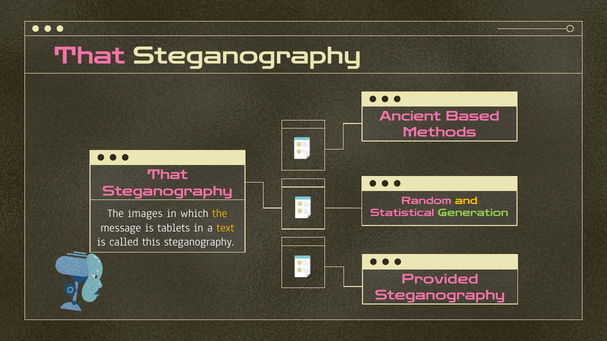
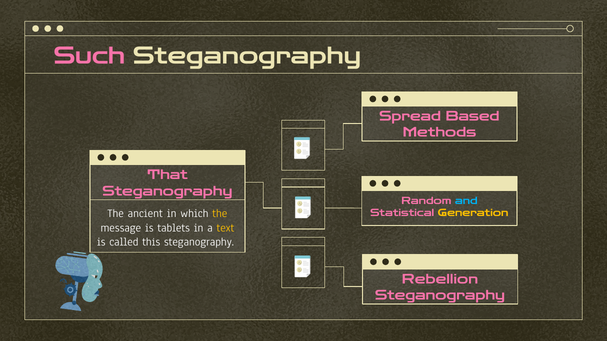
That: That -> Such (89, 56)
Ancient: Ancient -> Spread (410, 116)
and colour: yellow -> light blue (466, 201)
Generation colour: light green -> yellow (473, 213)
images: images -> ancient (145, 214)
Provided: Provided -> Rebellion (440, 280)
